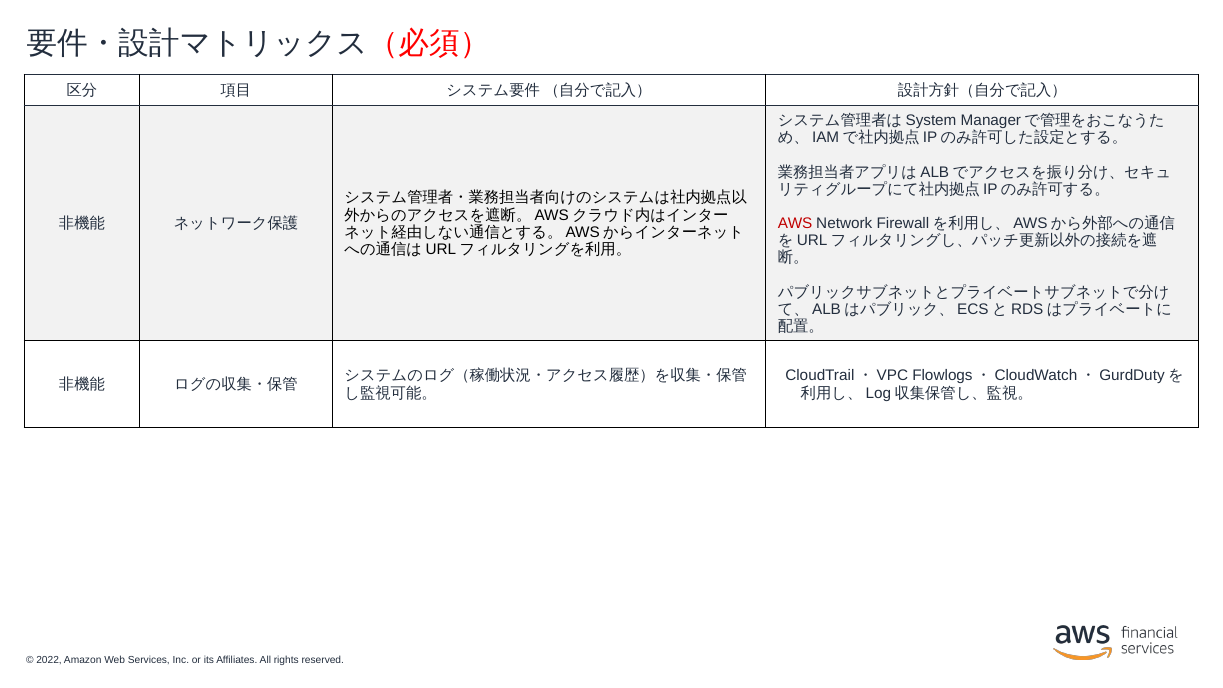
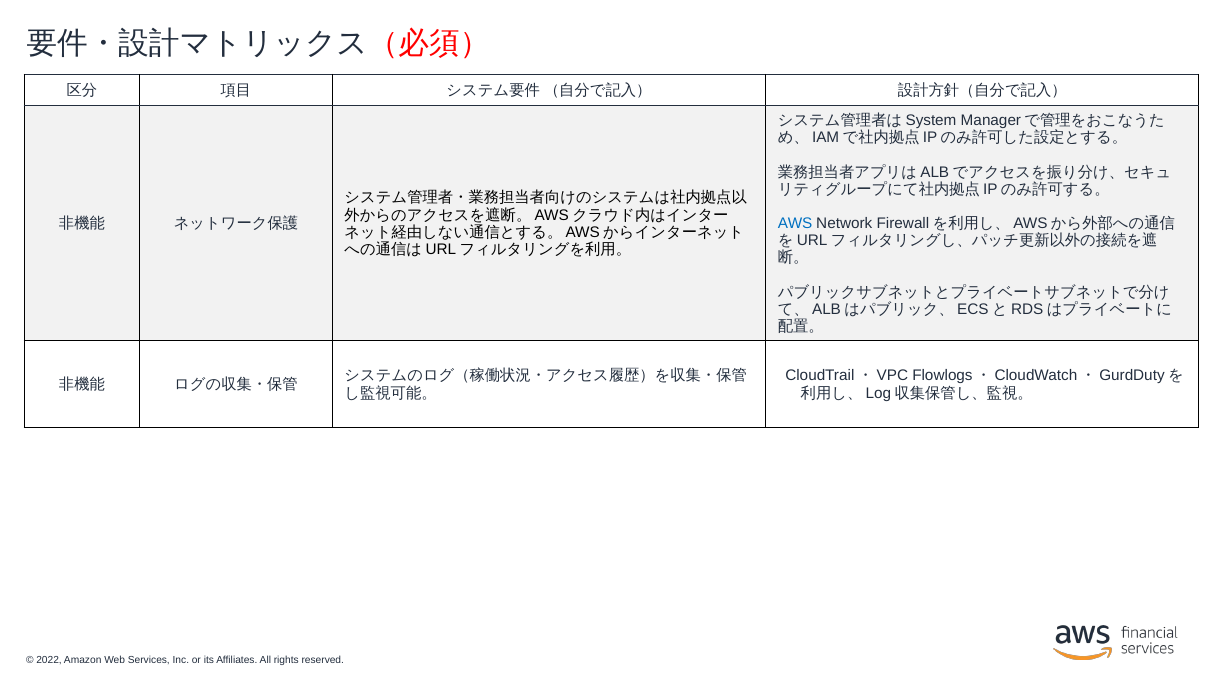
AWS colour: red -> blue (795, 224)
